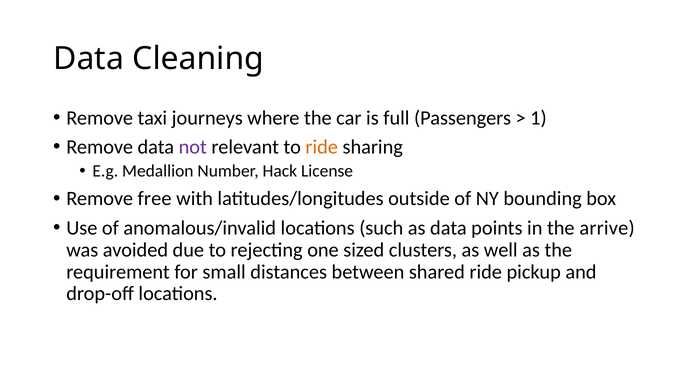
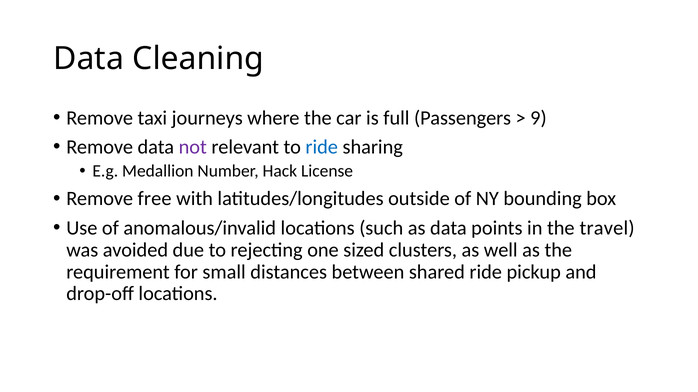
1: 1 -> 9 (538, 118)
ride colour: orange -> blue (322, 147)
arrive: arrive -> travel (607, 228)
